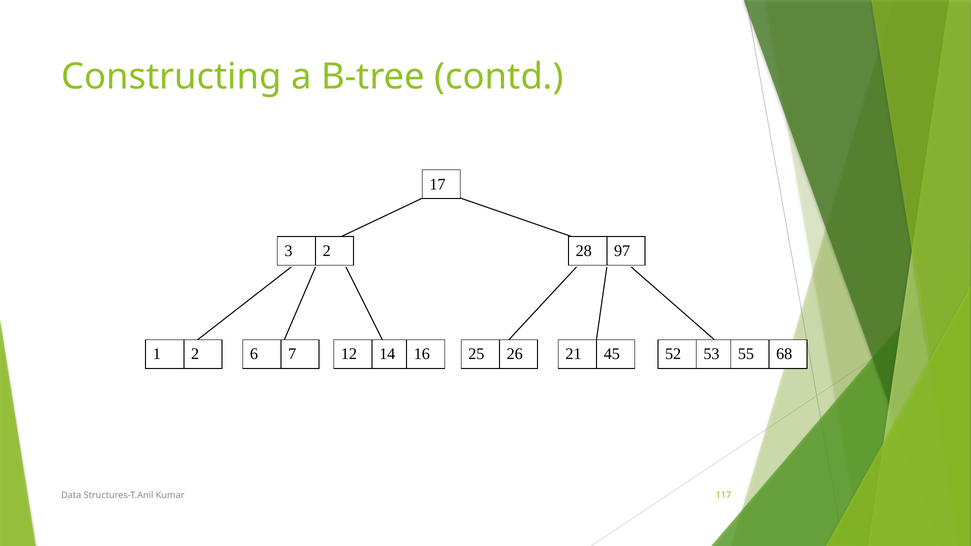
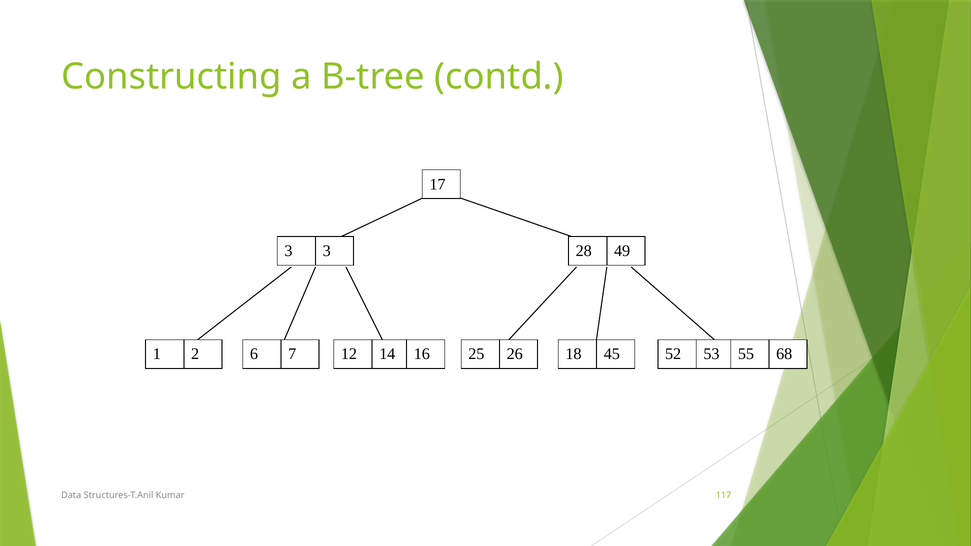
3 2: 2 -> 3 (327, 251)
97: 97 -> 49 (622, 251)
21: 21 -> 18 (574, 354)
